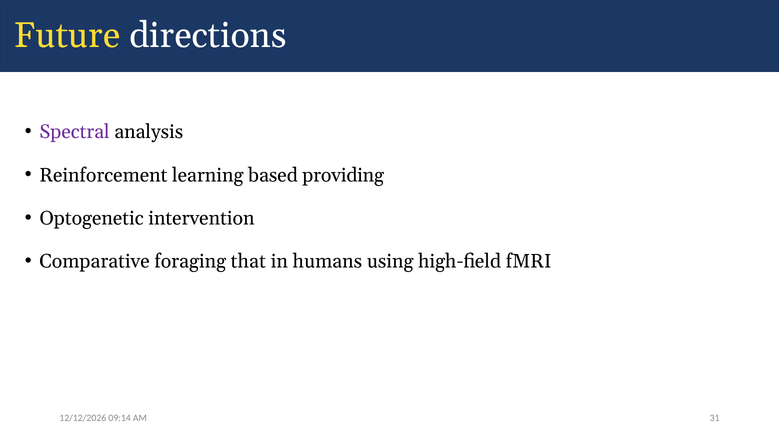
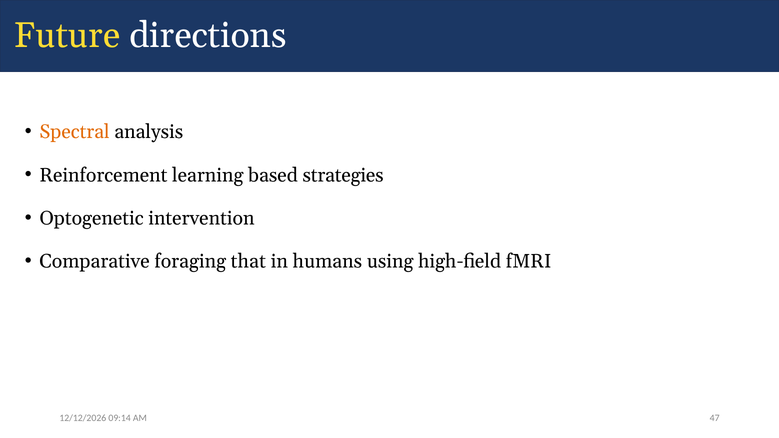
Spectral colour: purple -> orange (75, 132)
providing: providing -> strategies (343, 175)
31: 31 -> 47 (715, 418)
